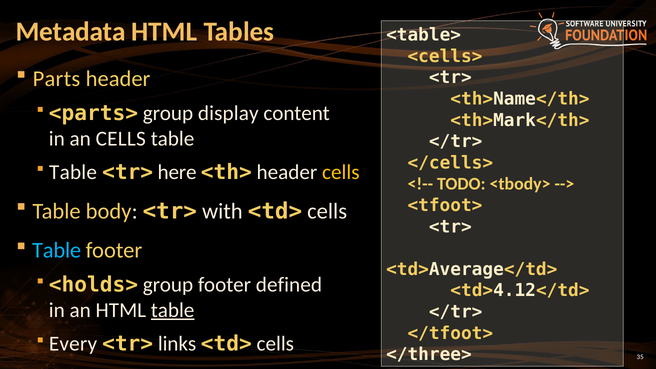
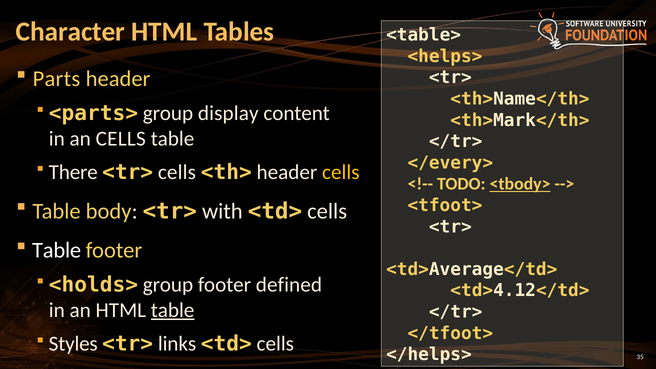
Metadata: Metadata -> Character (71, 32)
<cells>: <cells> -> <helps> (445, 56)
</cells>: </cells> -> </every> (450, 163)
Table: Table -> There (73, 172)
<tr> here: here -> cells (177, 172)
<tbody> underline: none -> present (520, 184)
Table colour: light blue -> white (57, 250)
Every: Every -> Styles (73, 344)
</three>: </three> -> </helps> (429, 355)
